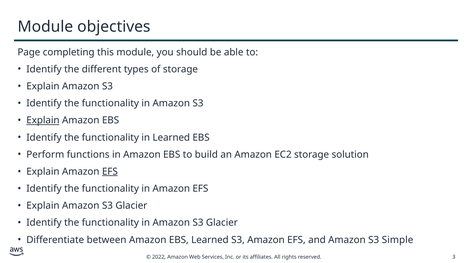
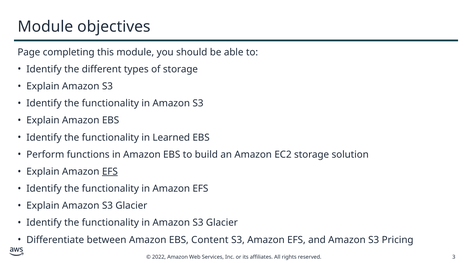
Explain underline: present -> none (43, 120)
EBS Learned: Learned -> Content (210, 240)
Simple: Simple -> Pricing (398, 240)
